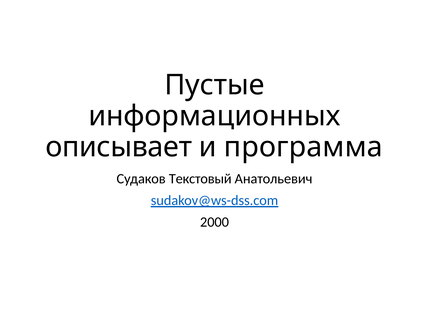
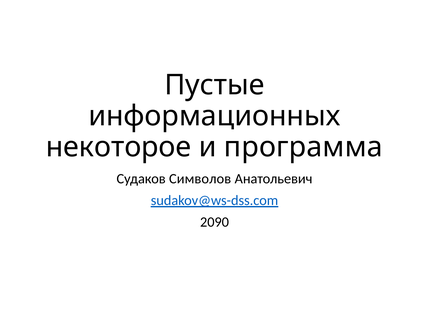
описывает: описывает -> некоторое (119, 147)
Текстовый: Текстовый -> Символов (200, 179)
2000: 2000 -> 2090 (214, 222)
